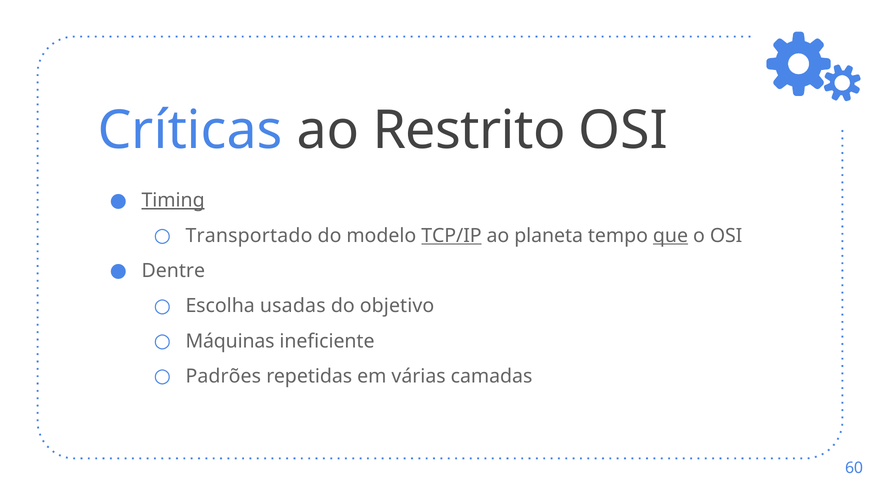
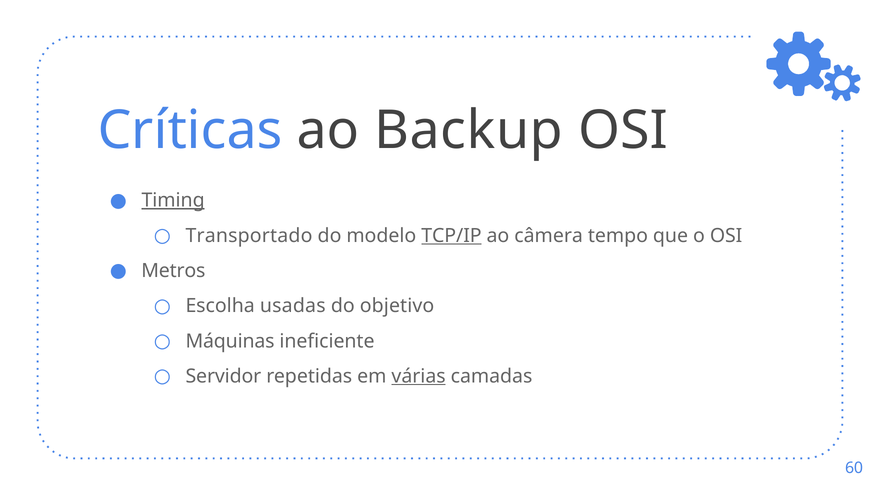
Restrito: Restrito -> Backup (469, 131)
planeta: planeta -> câmera (549, 236)
que underline: present -> none (671, 236)
Dentre: Dentre -> Metros (173, 271)
Padrões: Padrões -> Servidor (223, 376)
várias underline: none -> present (419, 376)
